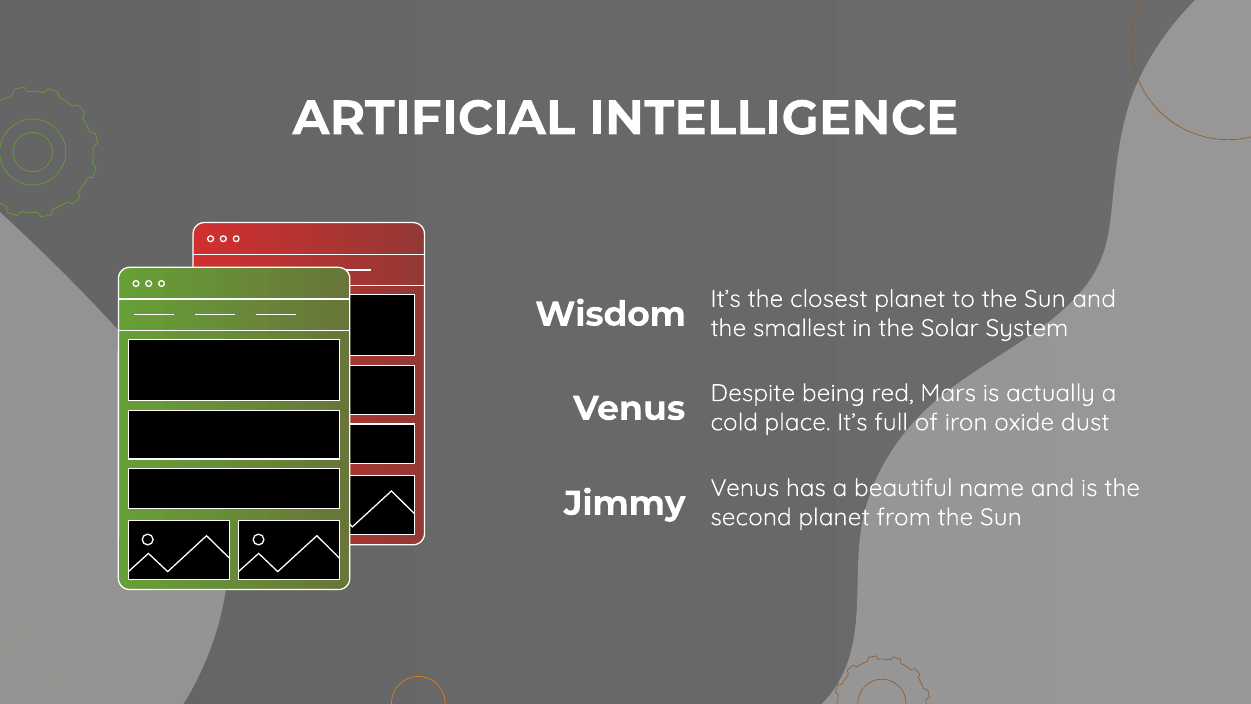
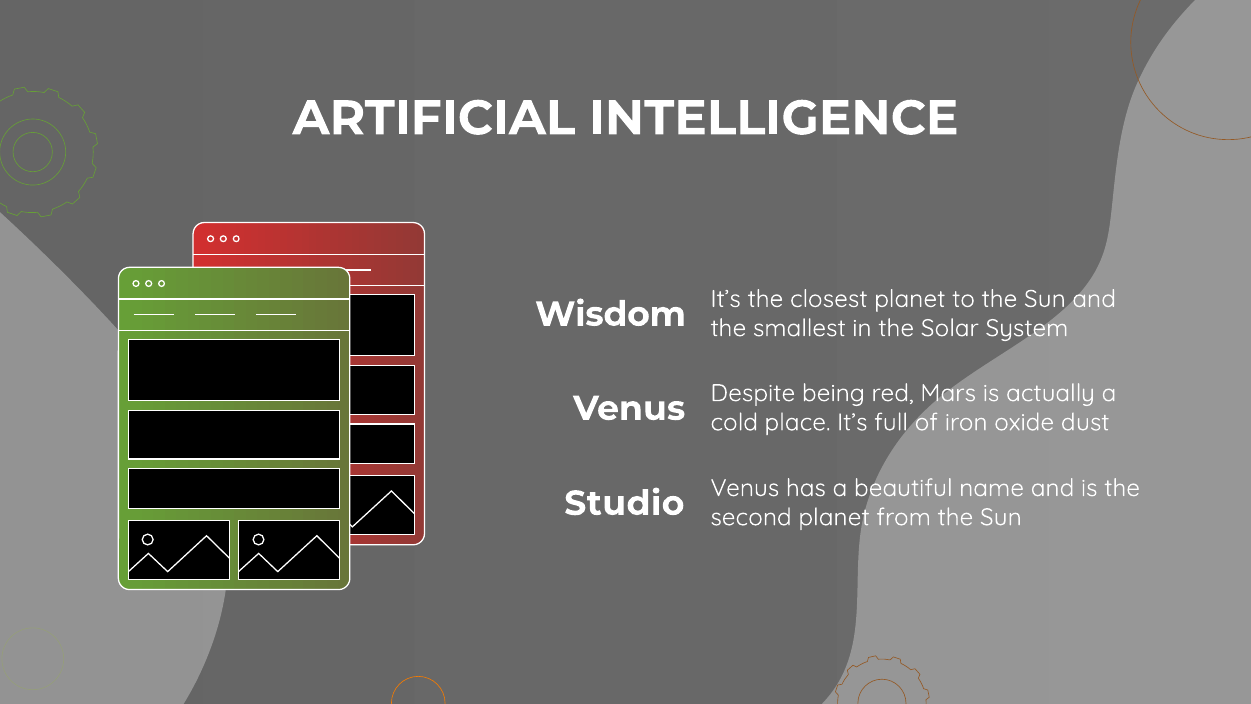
Jimmy: Jimmy -> Studio (624, 503)
